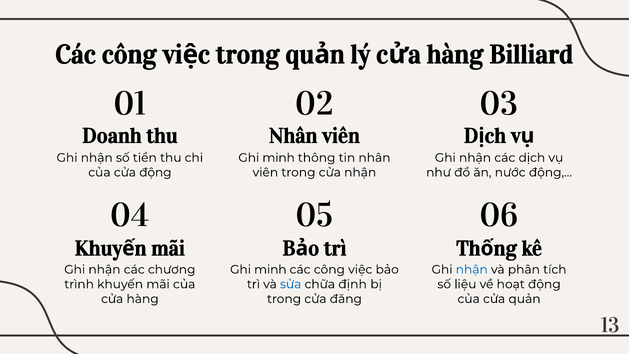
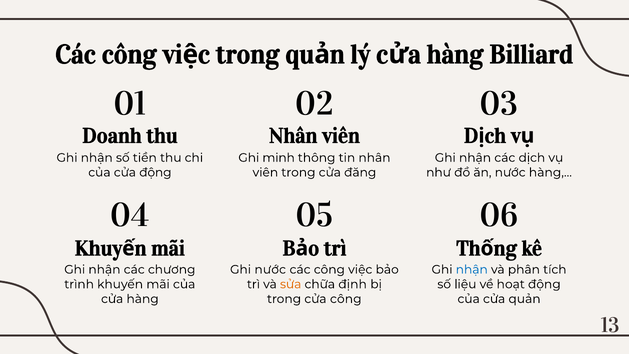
cửa nhận: nhận -> đăng (360, 172)
động,…: động,… -> hàng,… (550, 172)
minh: minh -> nước (270, 269)
sửa colour: blue -> orange (291, 284)
cửa đăng: đăng -> công (346, 299)
